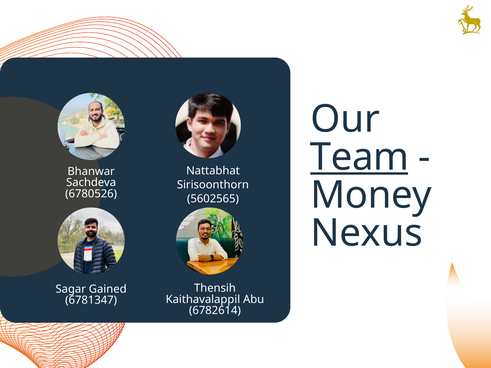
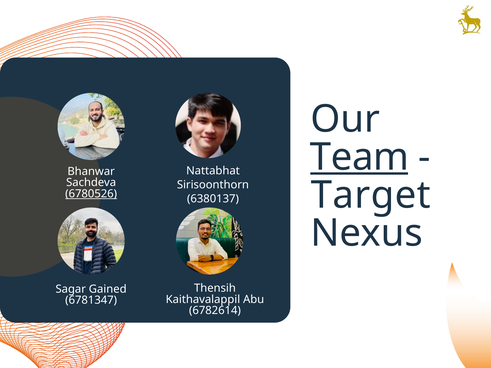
Money: Money -> Target (371, 195)
6780526 underline: none -> present (91, 194)
5602565: 5602565 -> 6380137 (213, 199)
